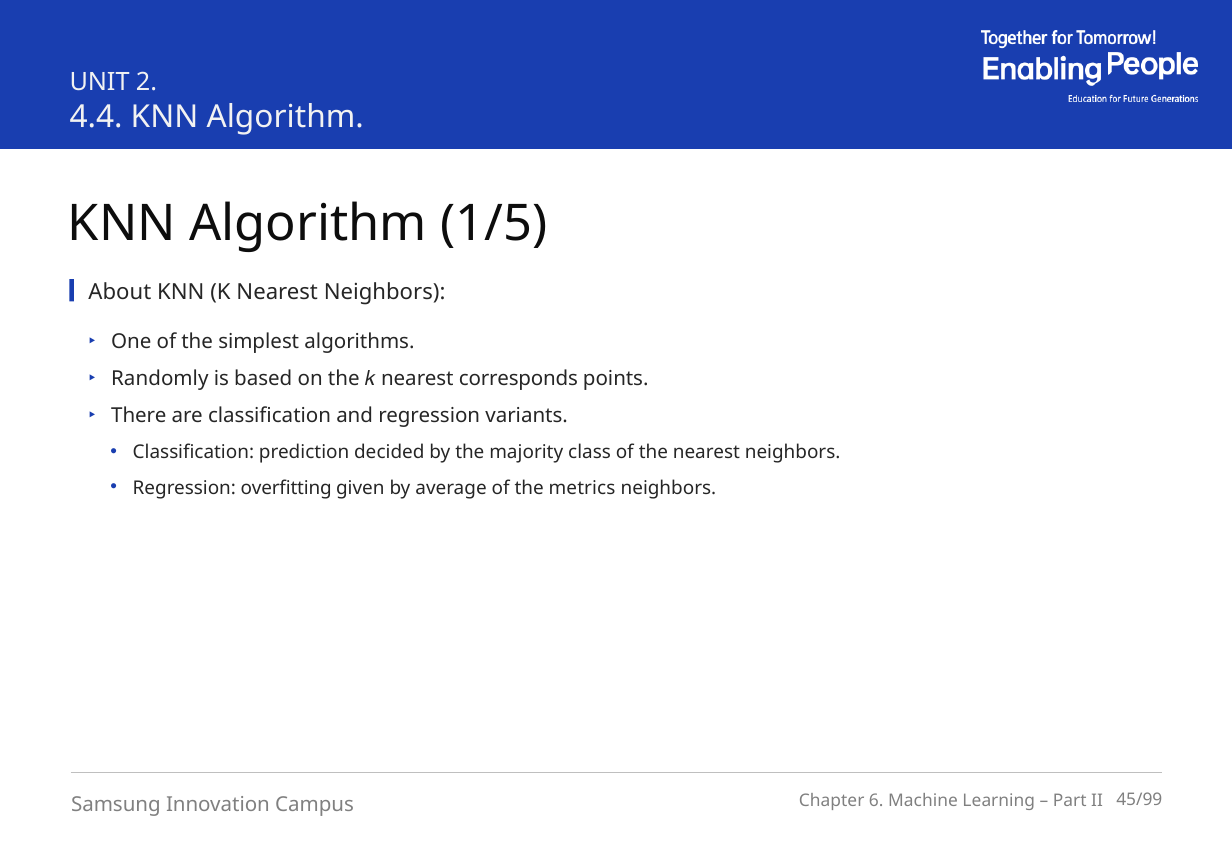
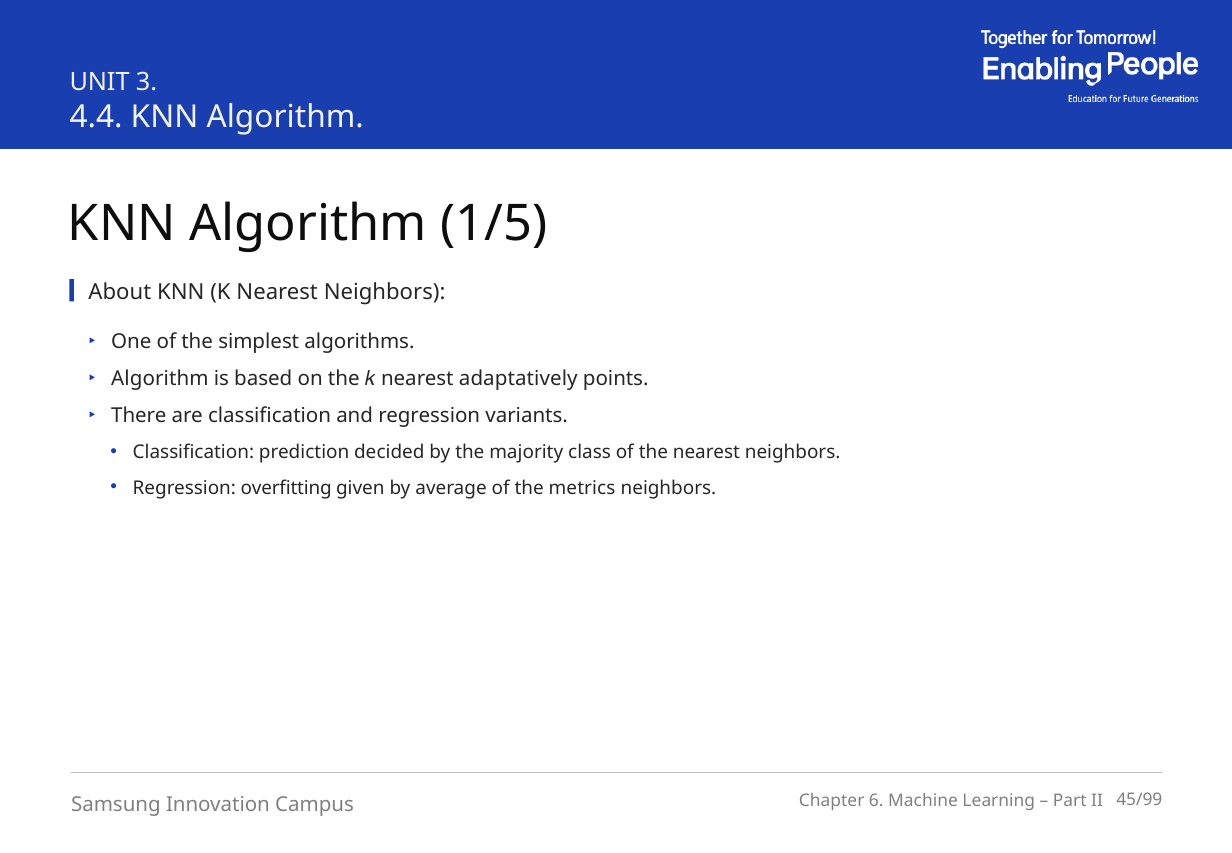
2: 2 -> 3 (147, 82)
Randomly: Randomly -> Algorithm (160, 379)
corresponds: corresponds -> adaptatively (518, 379)
